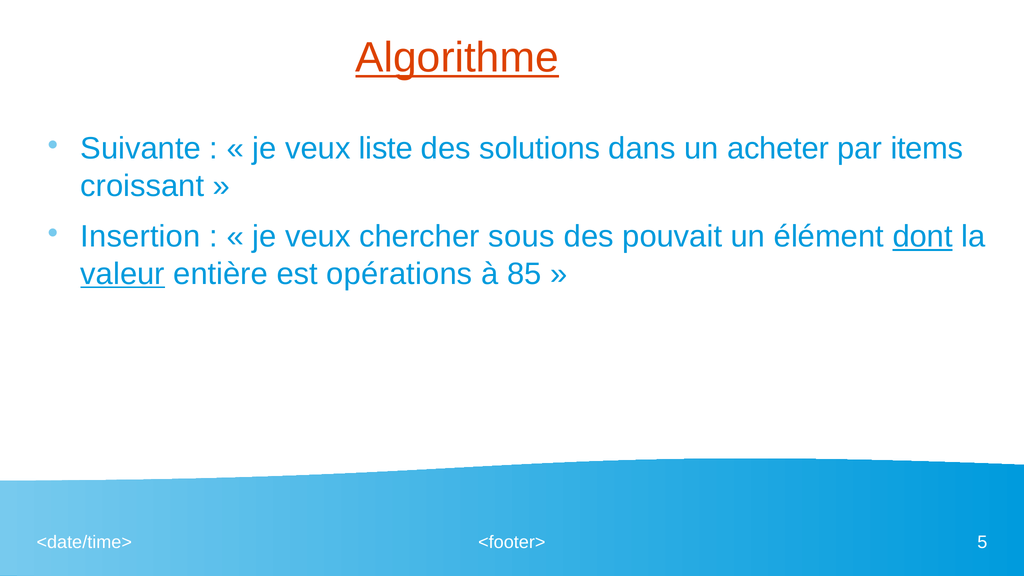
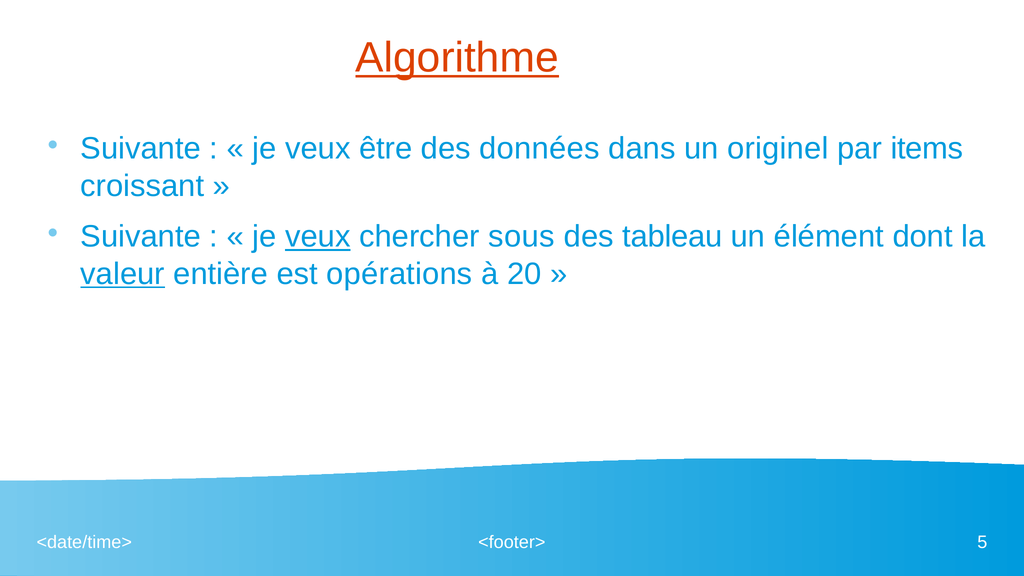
liste: liste -> être (386, 149)
solutions: solutions -> données (540, 149)
acheter: acheter -> originel (778, 149)
Insertion: Insertion -> Suivante (141, 237)
veux underline: none -> present (318, 237)
pouvait: pouvait -> tableau (672, 237)
dont underline: present -> none (923, 237)
85: 85 -> 20 (524, 274)
